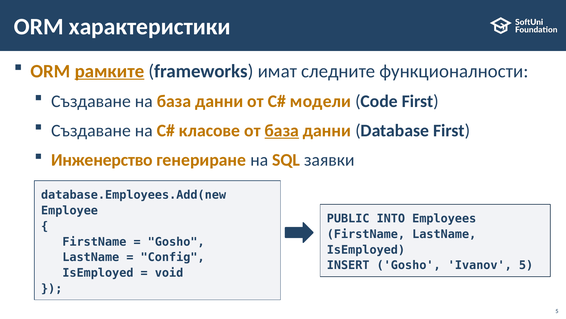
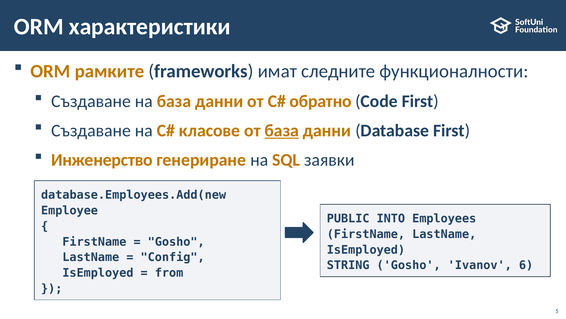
рамките underline: present -> none (109, 71)
модели: модели -> обратно (321, 101)
INSERT: INSERT -> STRING (348, 265)
Ivanov 5: 5 -> 6 (526, 265)
void: void -> from (169, 272)
